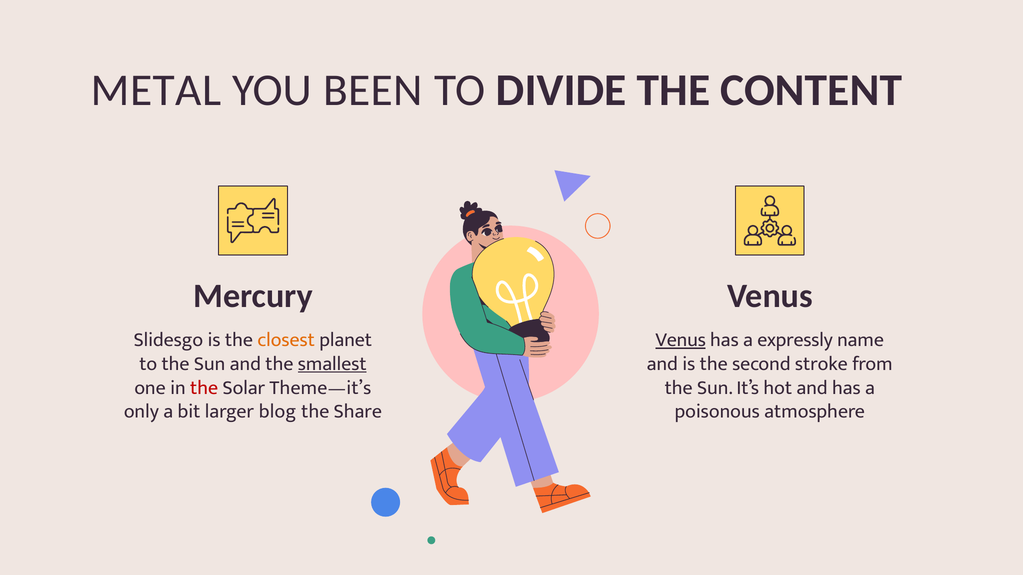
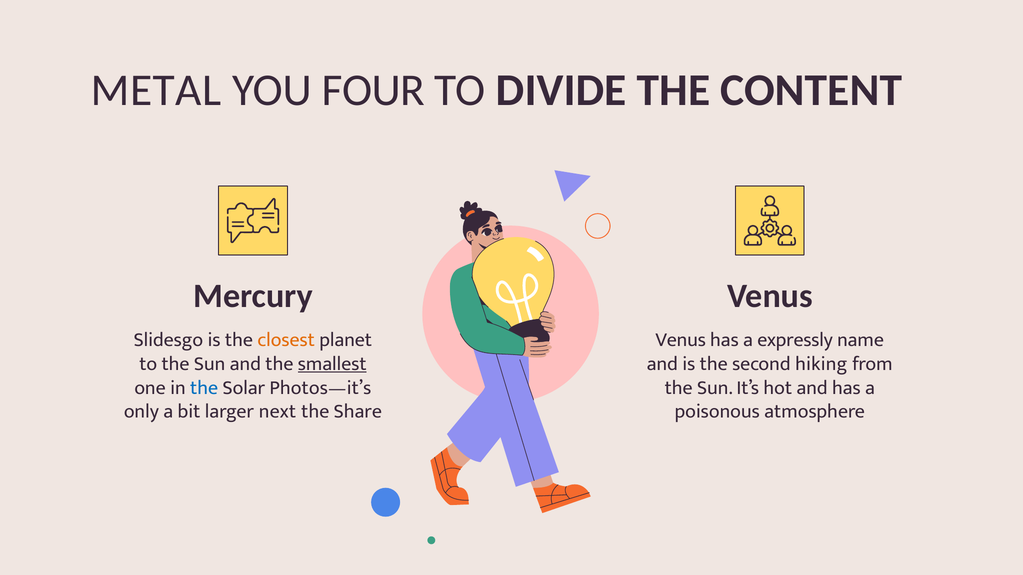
BEEN: BEEN -> FOUR (373, 90)
Venus underline: present -> none (681, 340)
stroke: stroke -> hiking (821, 364)
the colour: red -> blue (204, 388)
Theme—it’s: Theme—it’s -> Photos—it’s (320, 388)
blog: blog -> next (278, 412)
